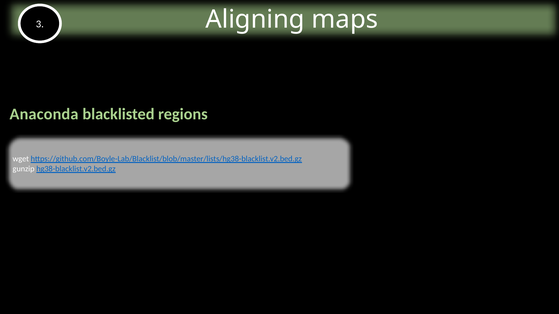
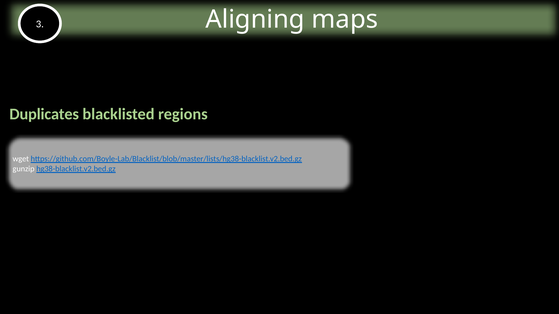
Anaconda: Anaconda -> Duplicates (44, 114)
